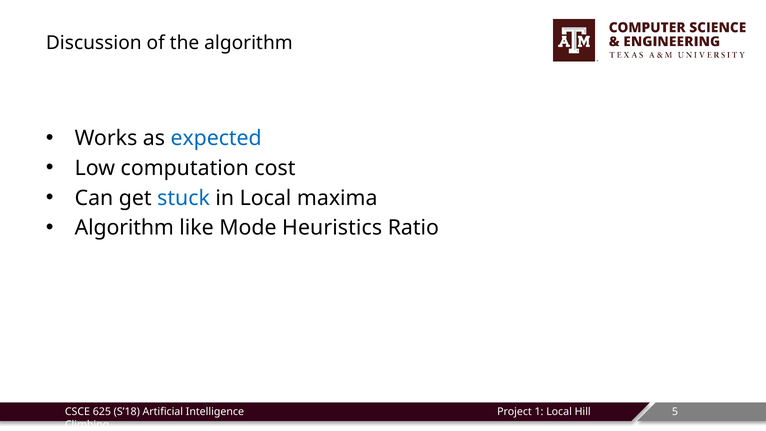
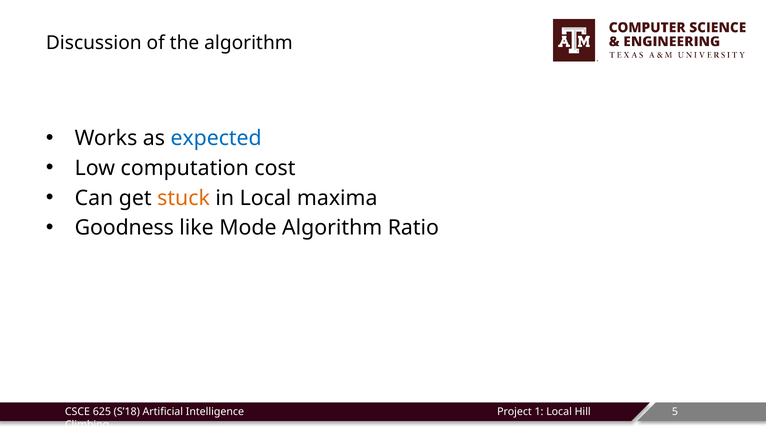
stuck colour: blue -> orange (184, 198)
Algorithm: Algorithm -> Goodness (124, 228)
Mode Heuristics: Heuristics -> Algorithm (332, 228)
